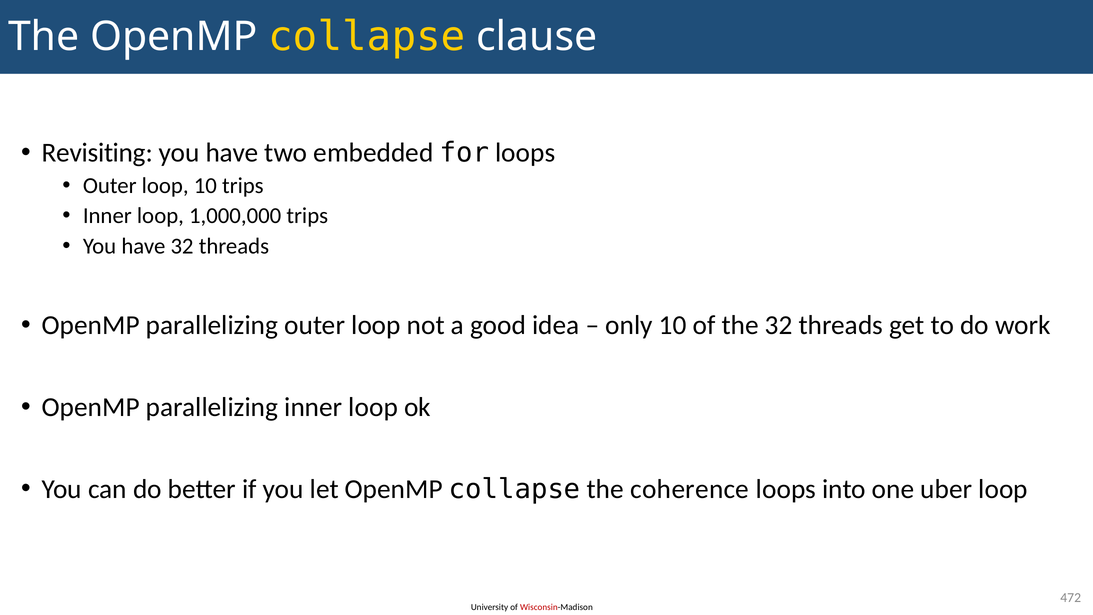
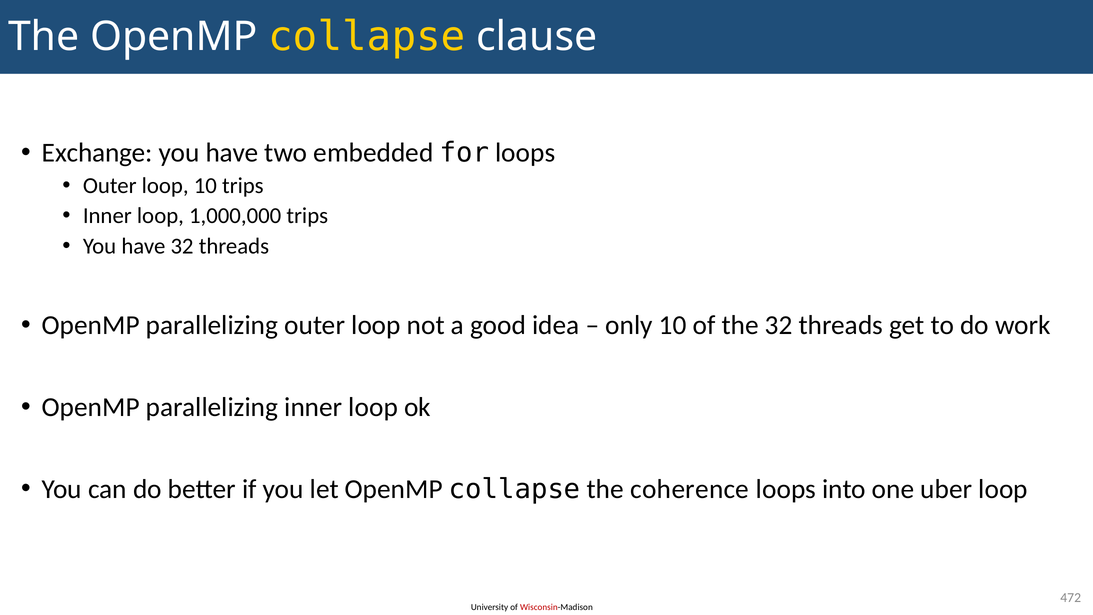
Revisiting: Revisiting -> Exchange (97, 153)
